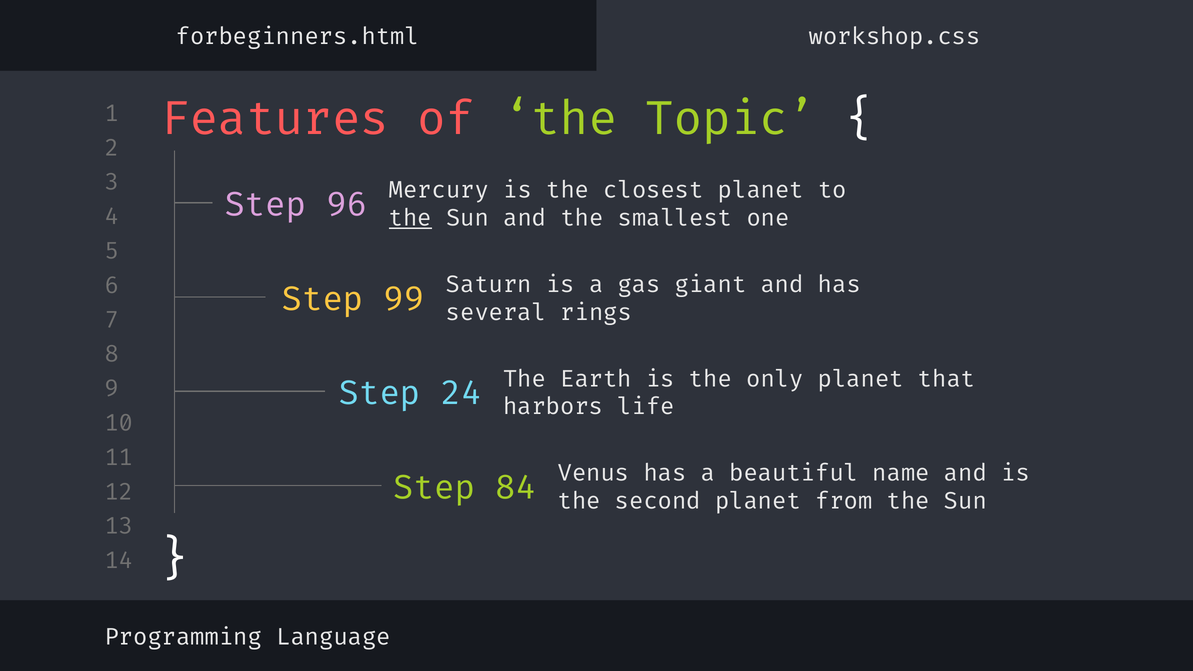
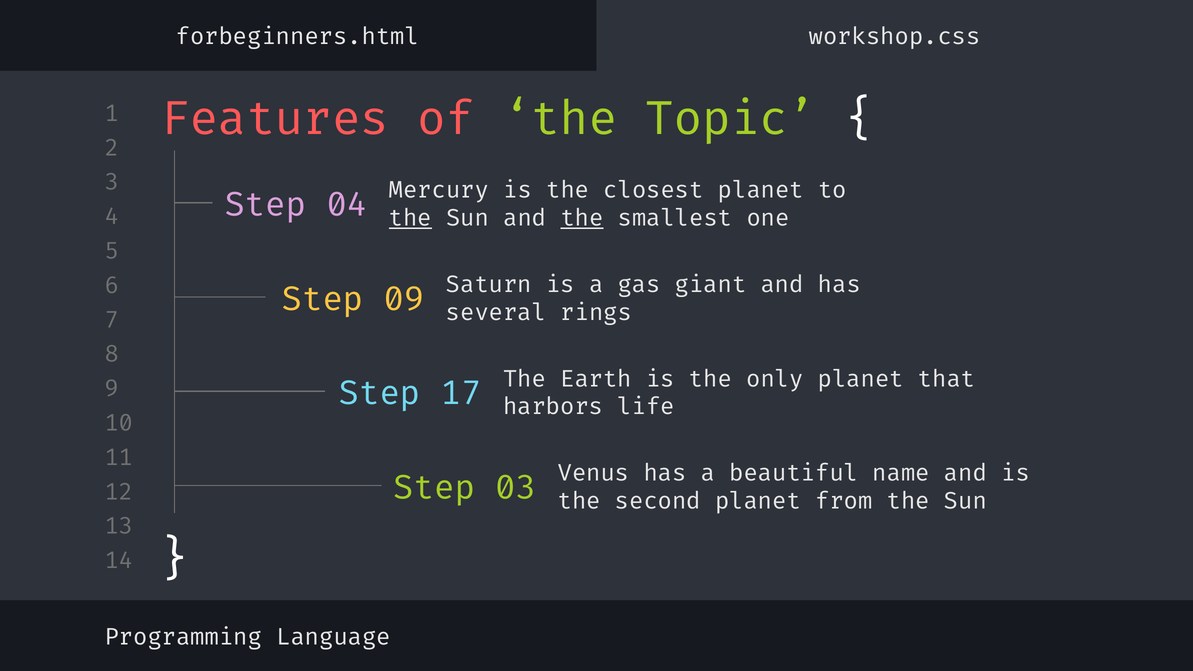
96: 96 -> 04 (347, 205)
the underline: none -> present (582, 218)
99: 99 -> 09 (404, 299)
24: 24 -> 17 (461, 394)
84: 84 -> 03 (516, 488)
